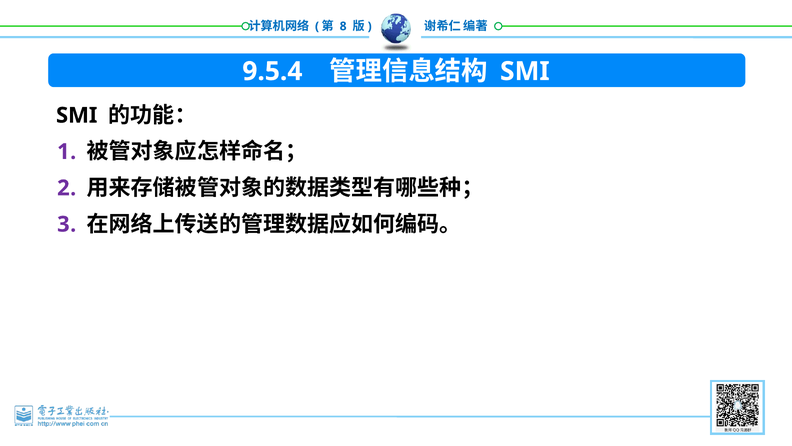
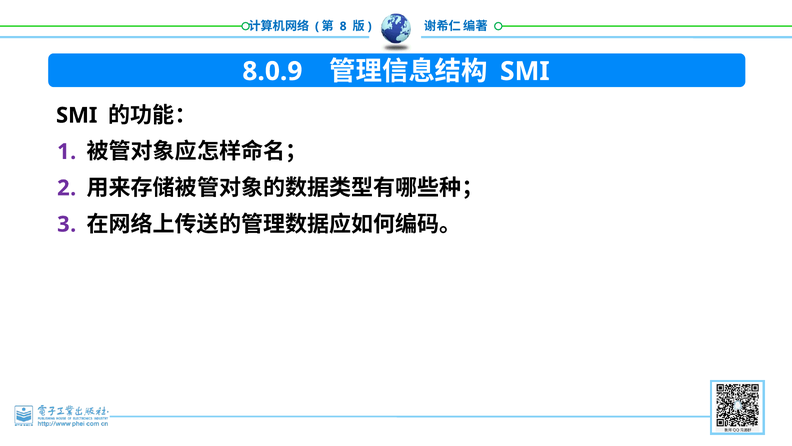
9.5.4: 9.5.4 -> 8.0.9 (272, 71)
